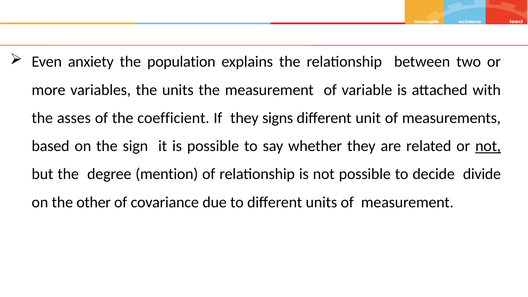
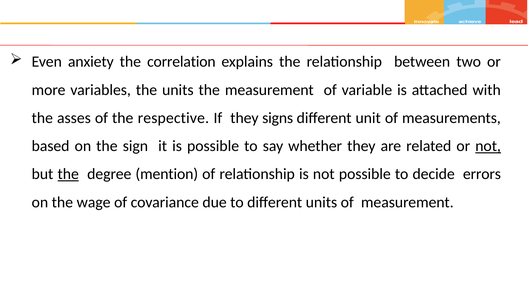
population: population -> correlation (181, 62)
coefficient: coefficient -> respective (173, 118)
the underline: none -> present (68, 174)
divide: divide -> errors (482, 174)
other: other -> wage (94, 202)
